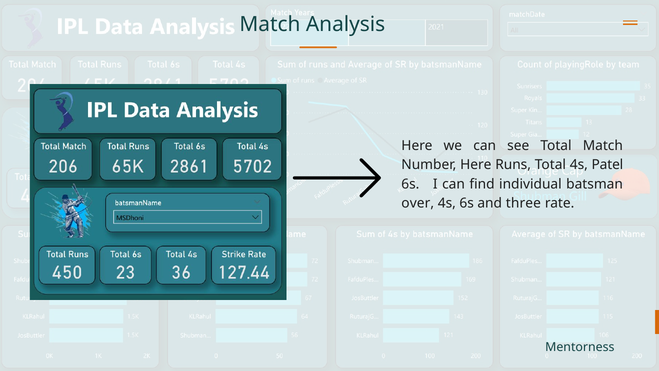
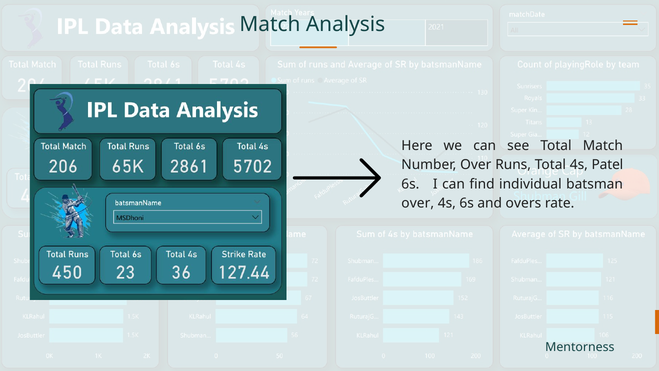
Number Here: Here -> Over (476, 165)
three: three -> overs (523, 203)
